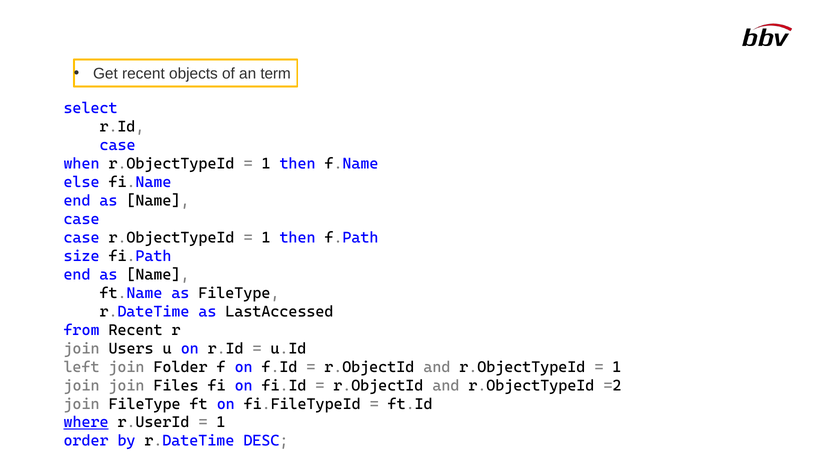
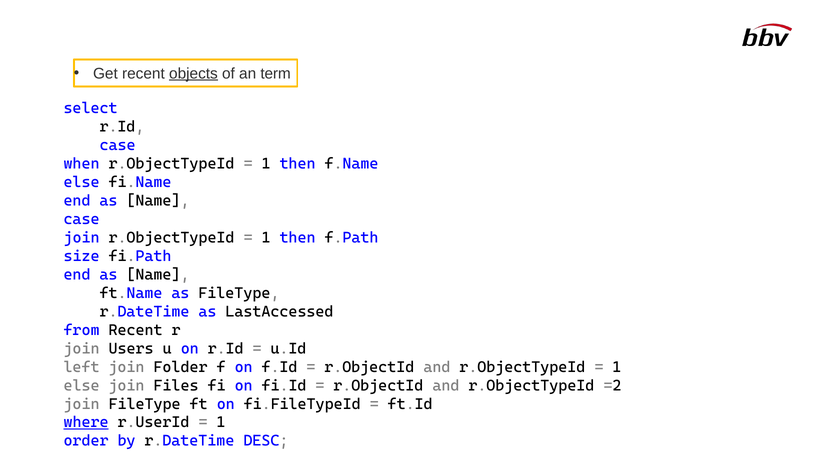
objects underline: none -> present (193, 73)
case: case -> join (82, 238)
join: join -> else (82, 385)
